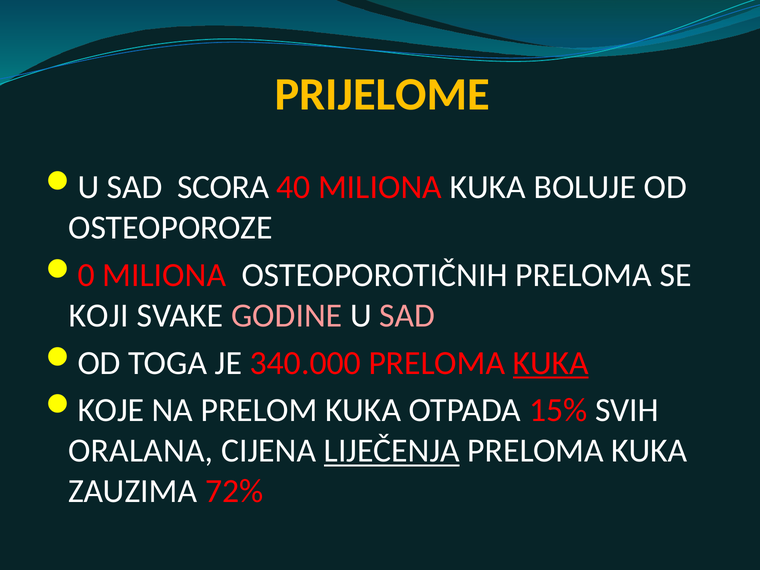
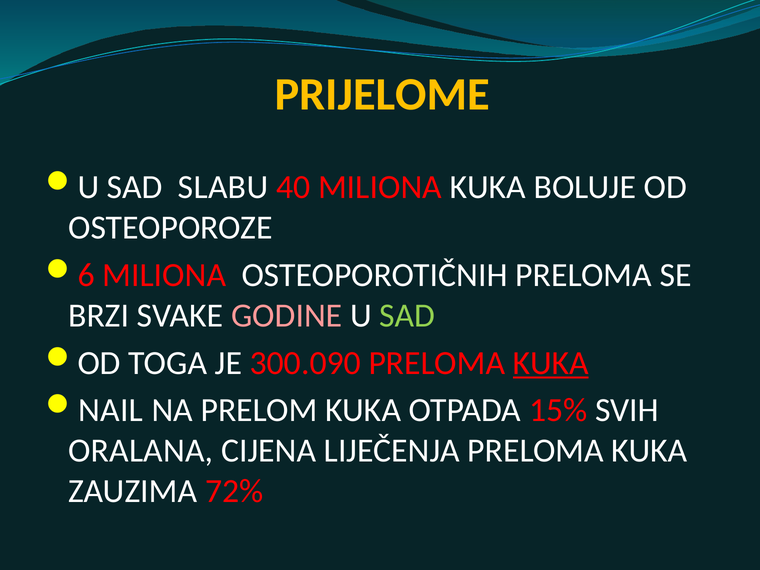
SCORA: SCORA -> SLABU (223, 187)
0: 0 -> 6 (86, 275)
KOJI: KOJI -> BRZI (99, 316)
SAD colour: pink -> light green (407, 316)
340.000: 340.000 -> 300.090 (305, 363)
KOJE: KOJE -> NAIL (111, 410)
LIJEČENJA underline: present -> none (392, 451)
